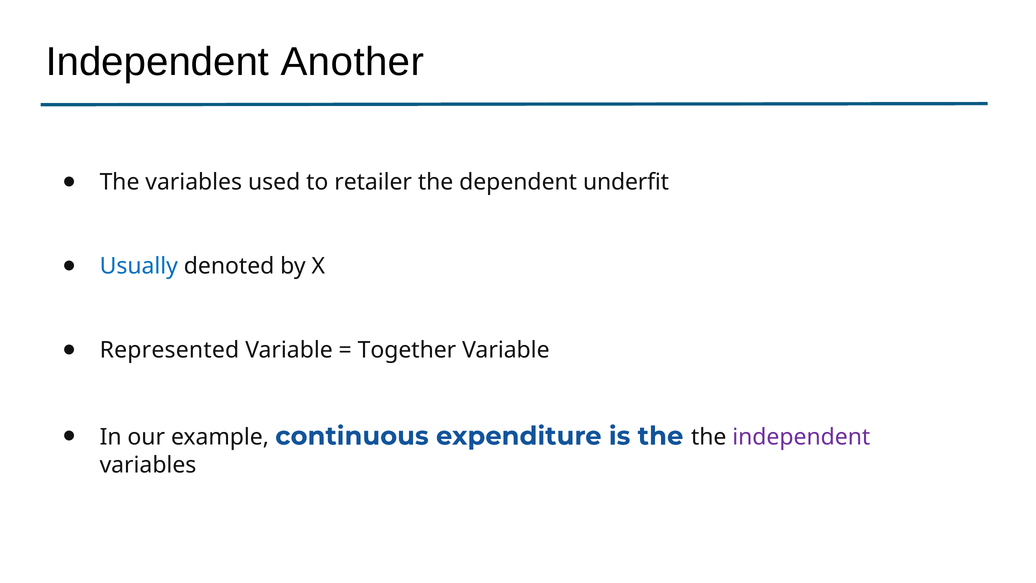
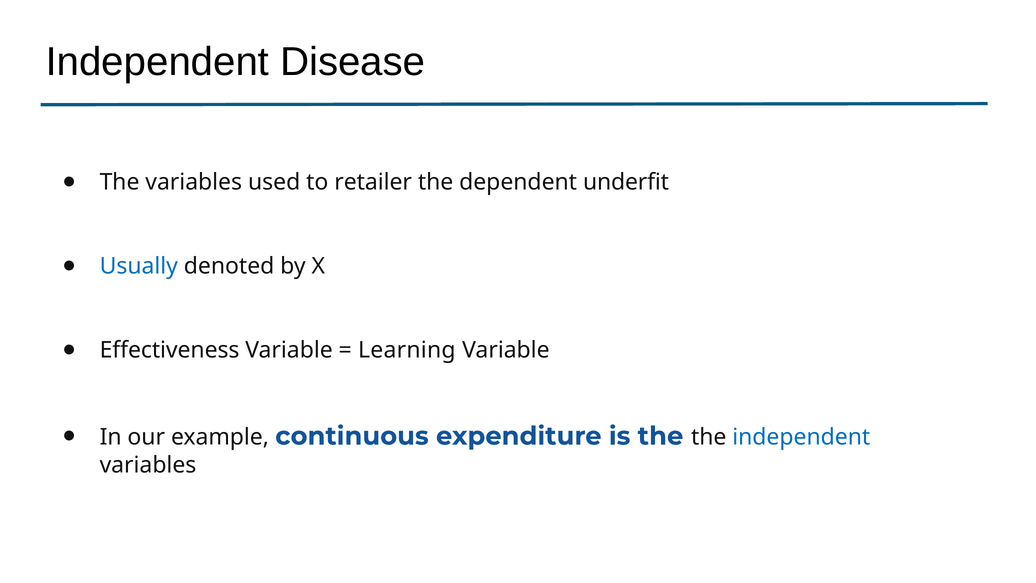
Another: Another -> Disease (353, 62)
Represented: Represented -> Effectiveness (170, 350)
Together: Together -> Learning (407, 350)
independent colour: purple -> blue (801, 437)
